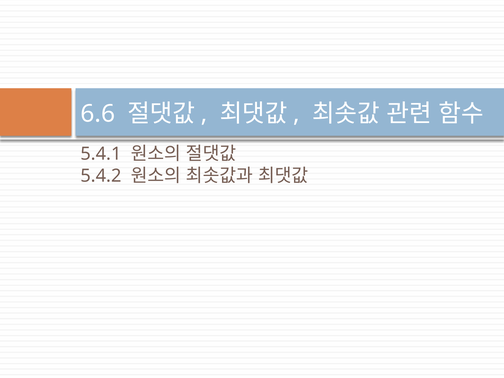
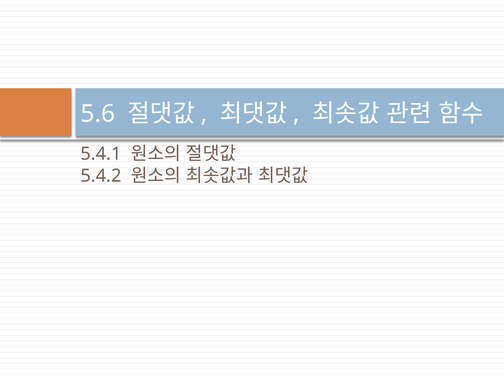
6.6: 6.6 -> 5.6 (98, 114)
